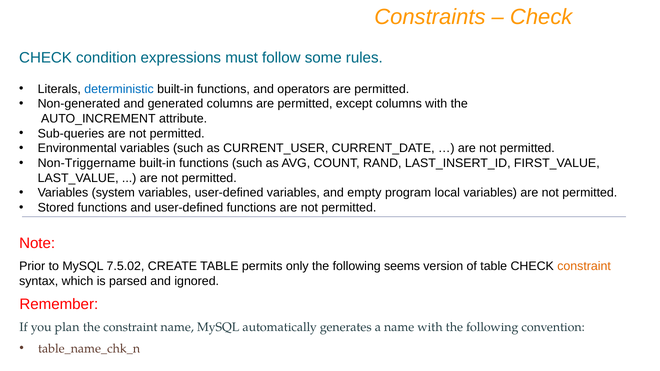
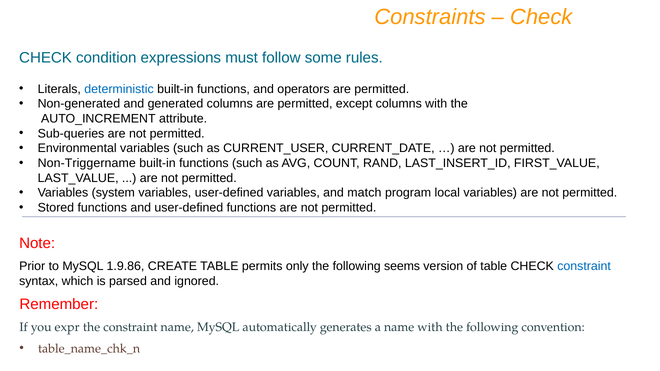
empty: empty -> match (364, 193)
7.5.02: 7.5.02 -> 1.9.86 (125, 266)
constraint colour: orange -> blue (584, 266)
plan: plan -> expr (67, 327)
